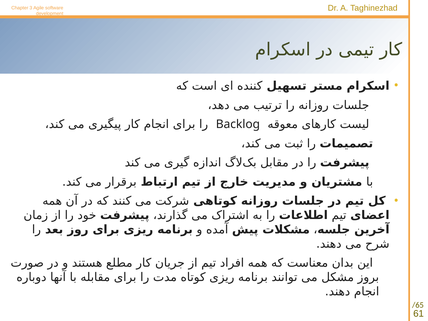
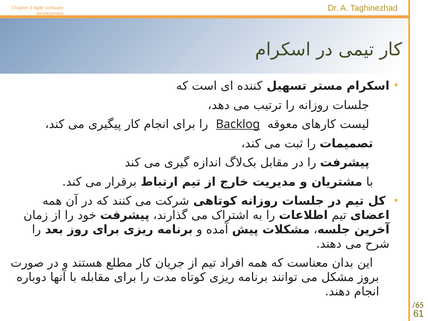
Backlog underline: none -> present (238, 124)
